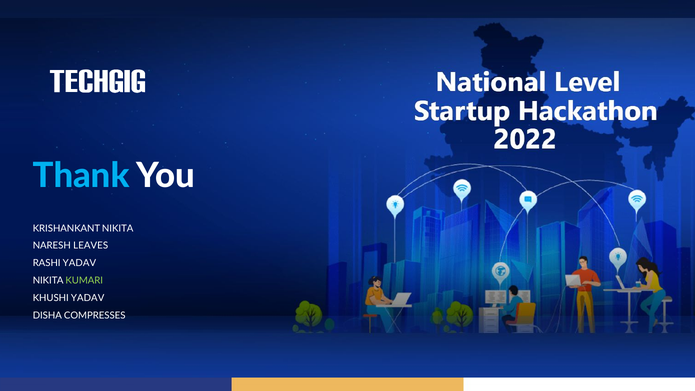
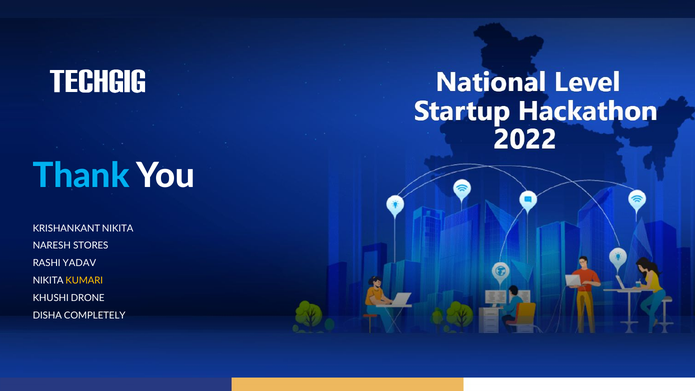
LEAVES: LEAVES -> STORES (91, 246)
KUMARI colour: light green -> yellow (84, 281)
KHUSHI YADAV: YADAV -> DRONE (88, 298)
COMPRESSES: COMPRESSES -> COMPLETELY (95, 315)
